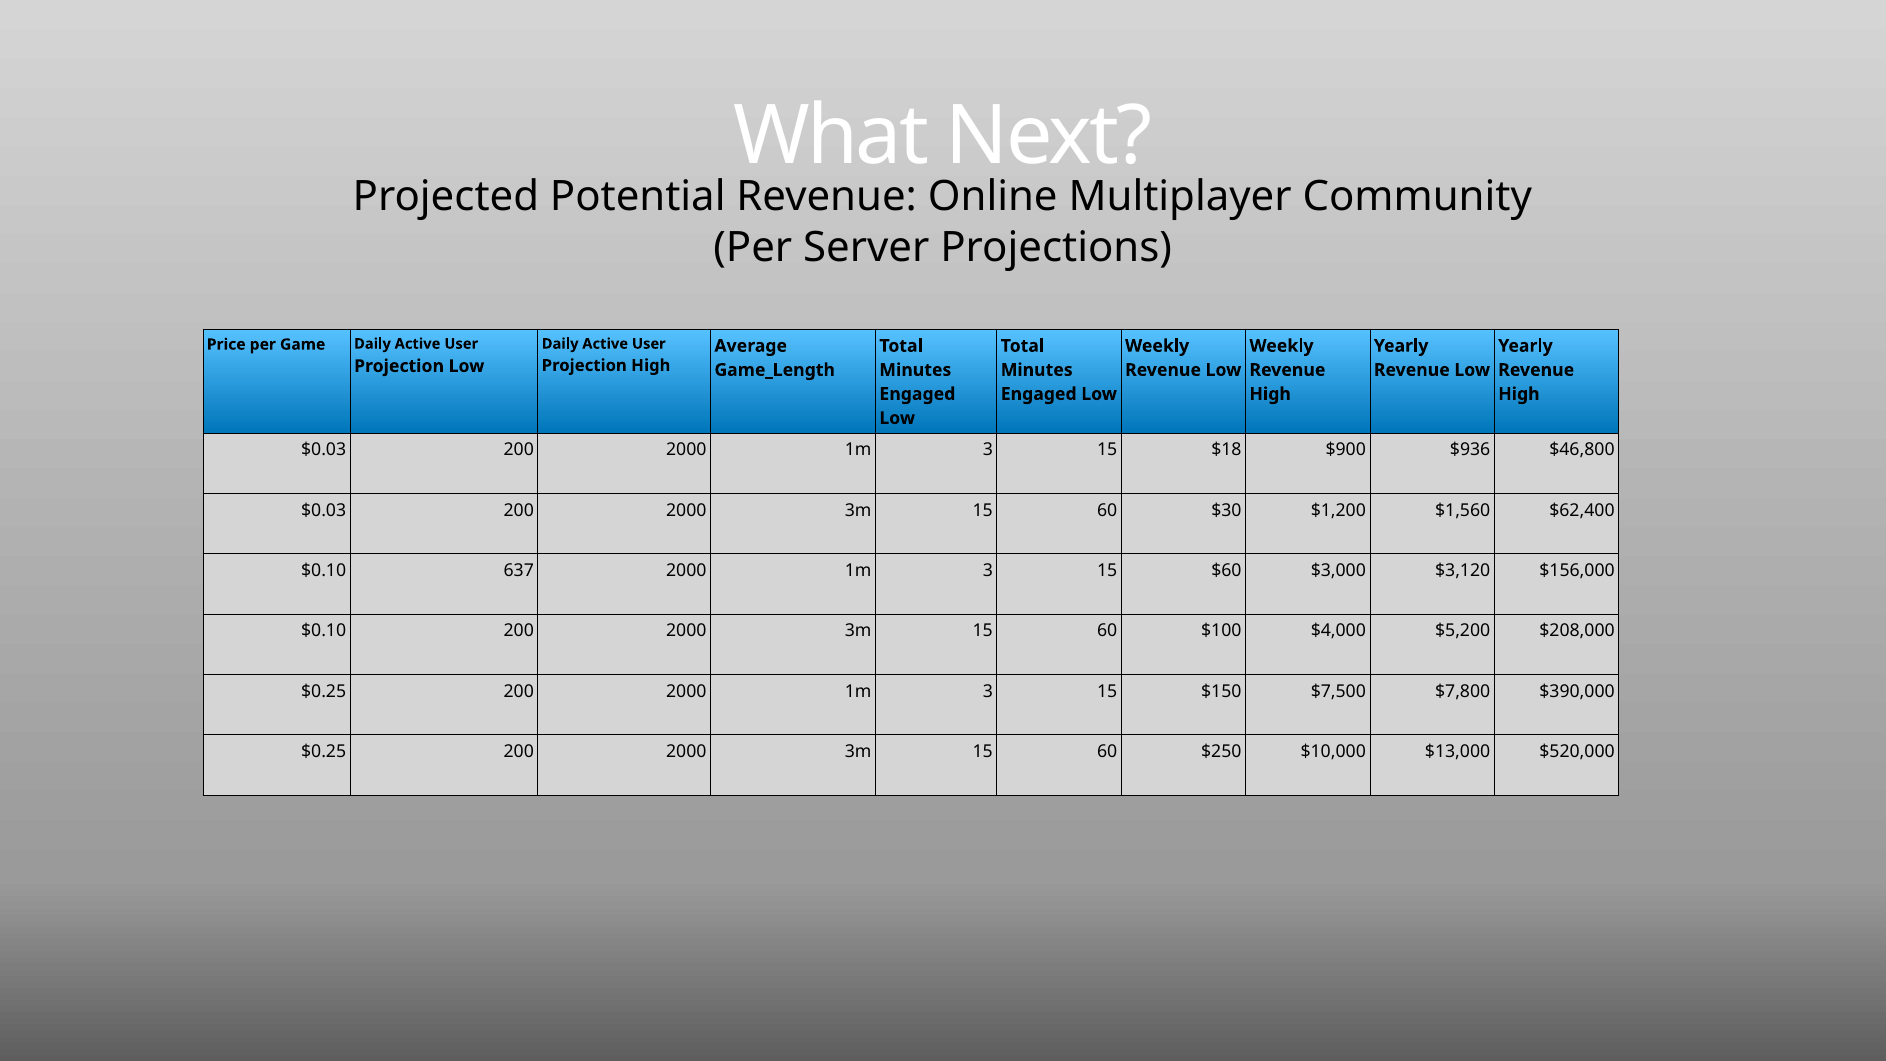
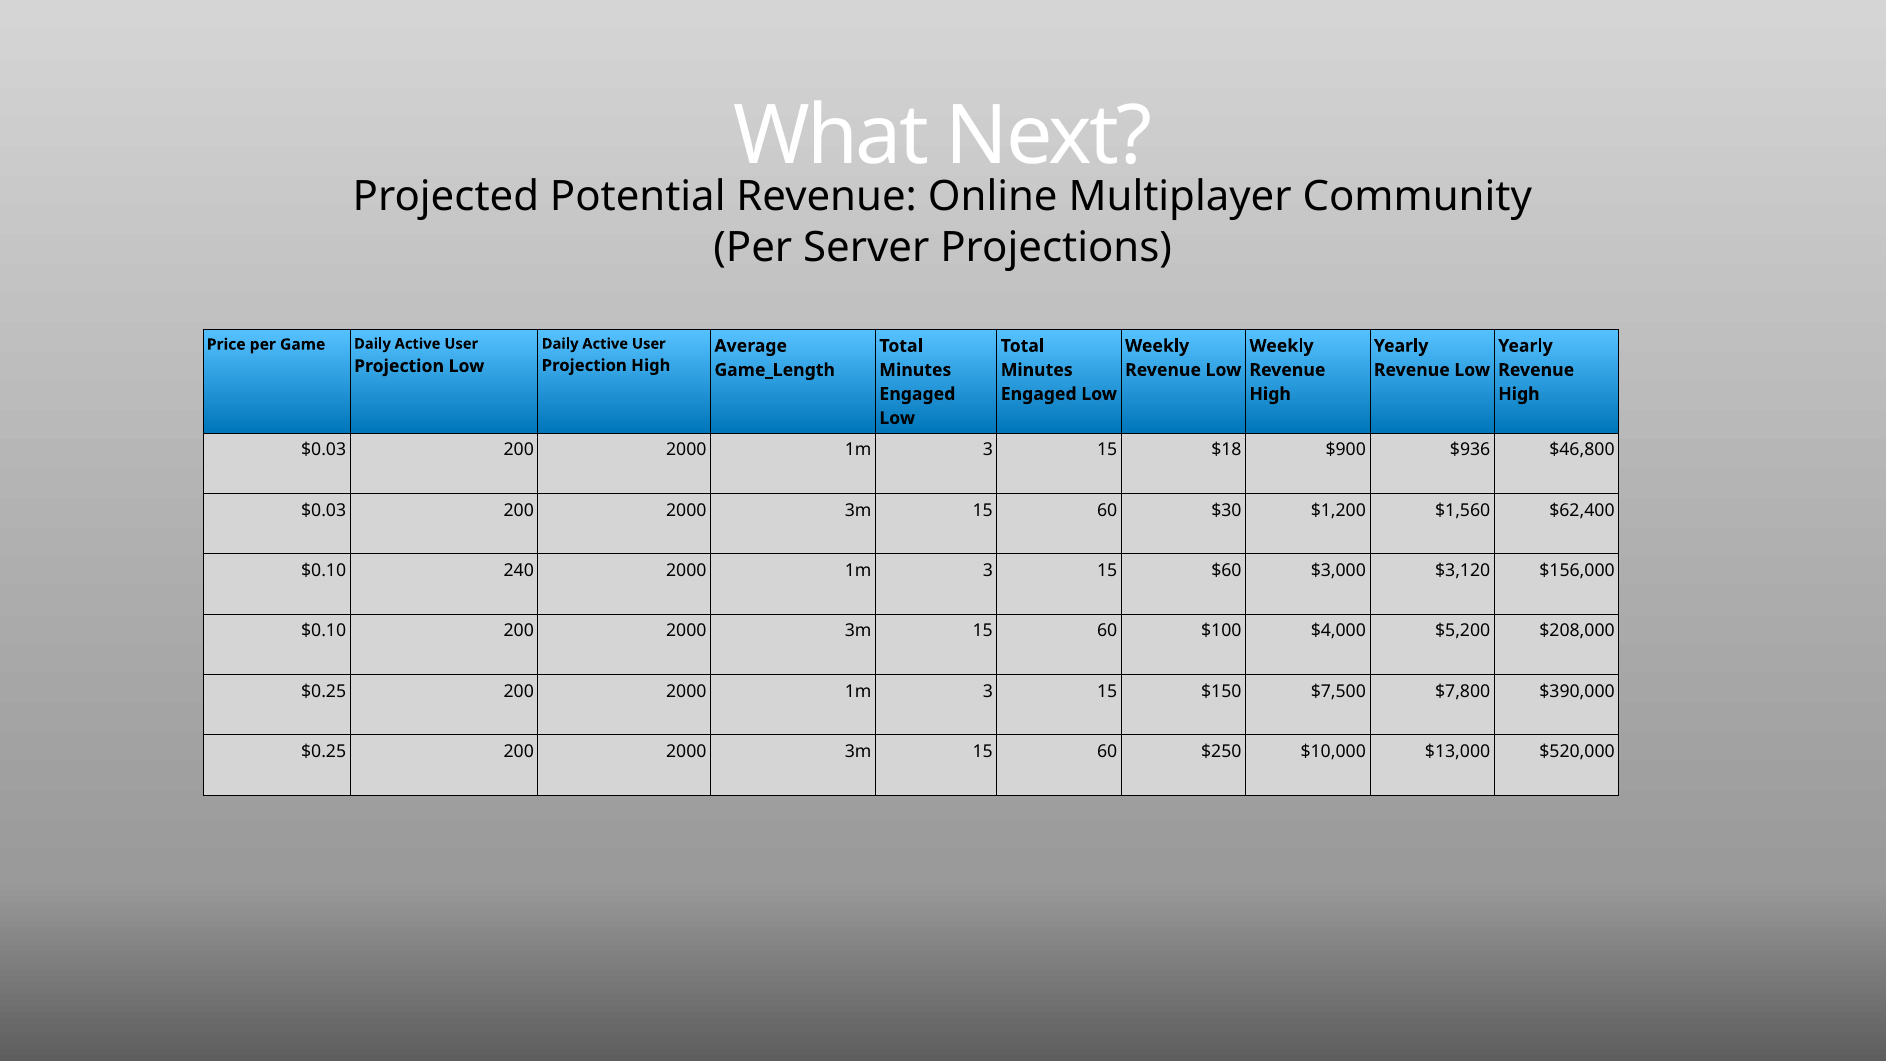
637: 637 -> 240 (519, 571)
